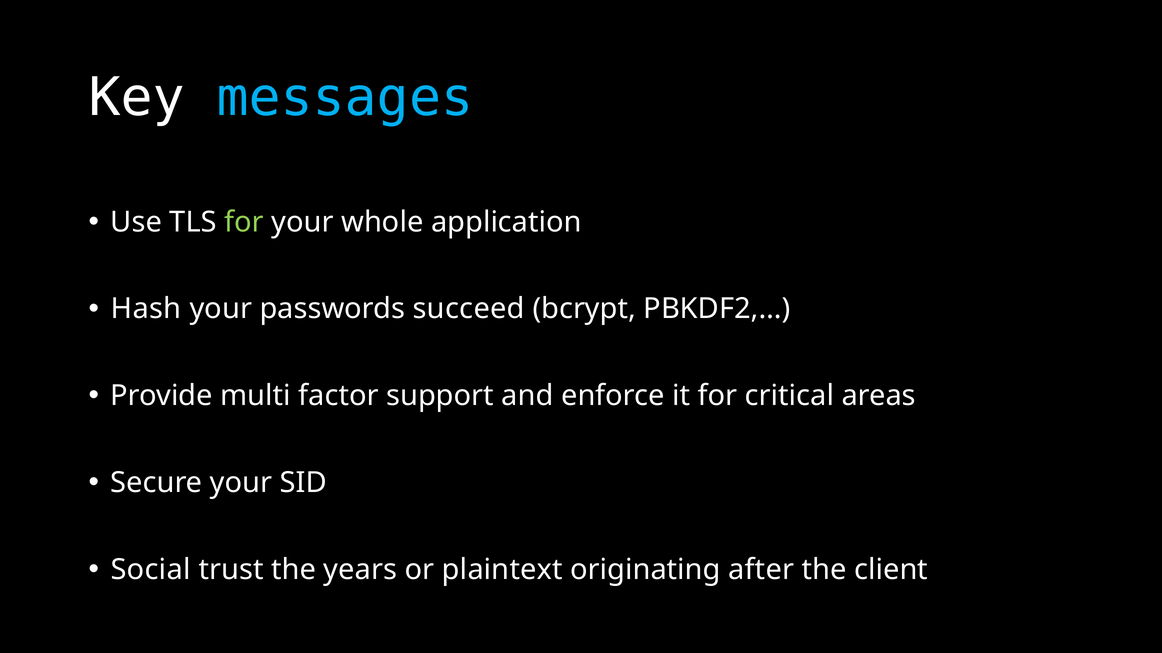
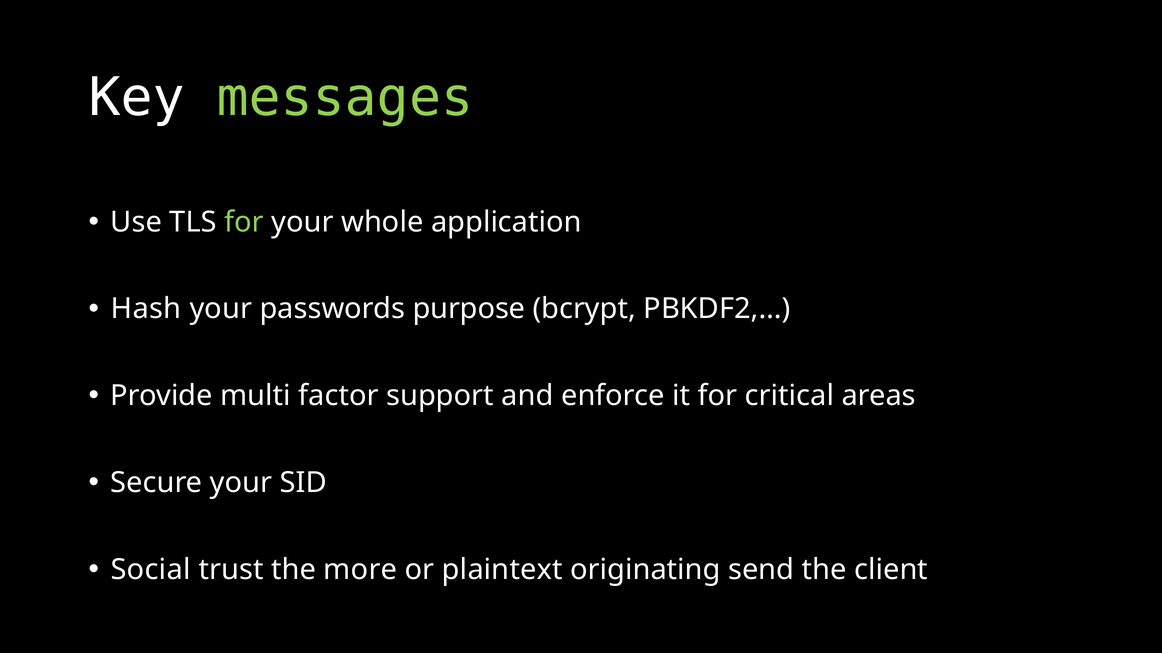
messages colour: light blue -> light green (345, 98)
succeed: succeed -> purpose (469, 309)
years: years -> more (360, 570)
after: after -> send (761, 570)
